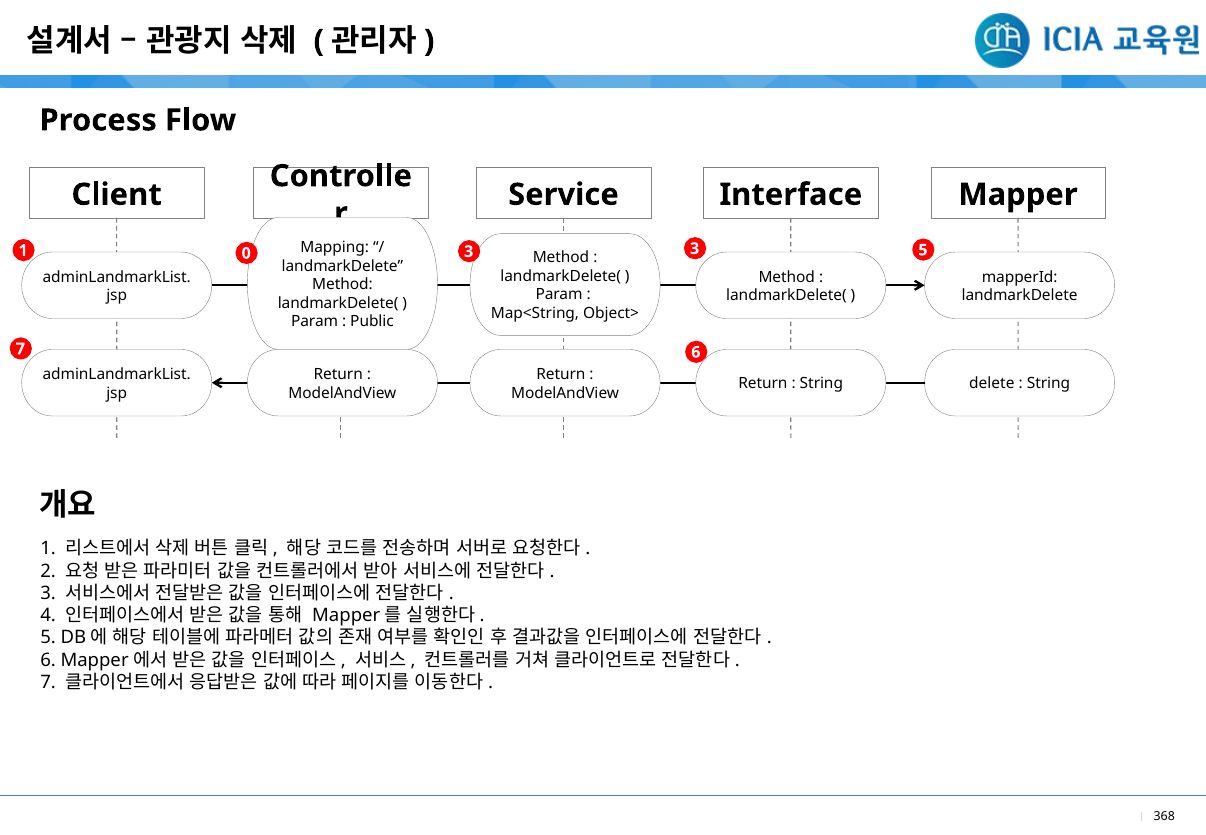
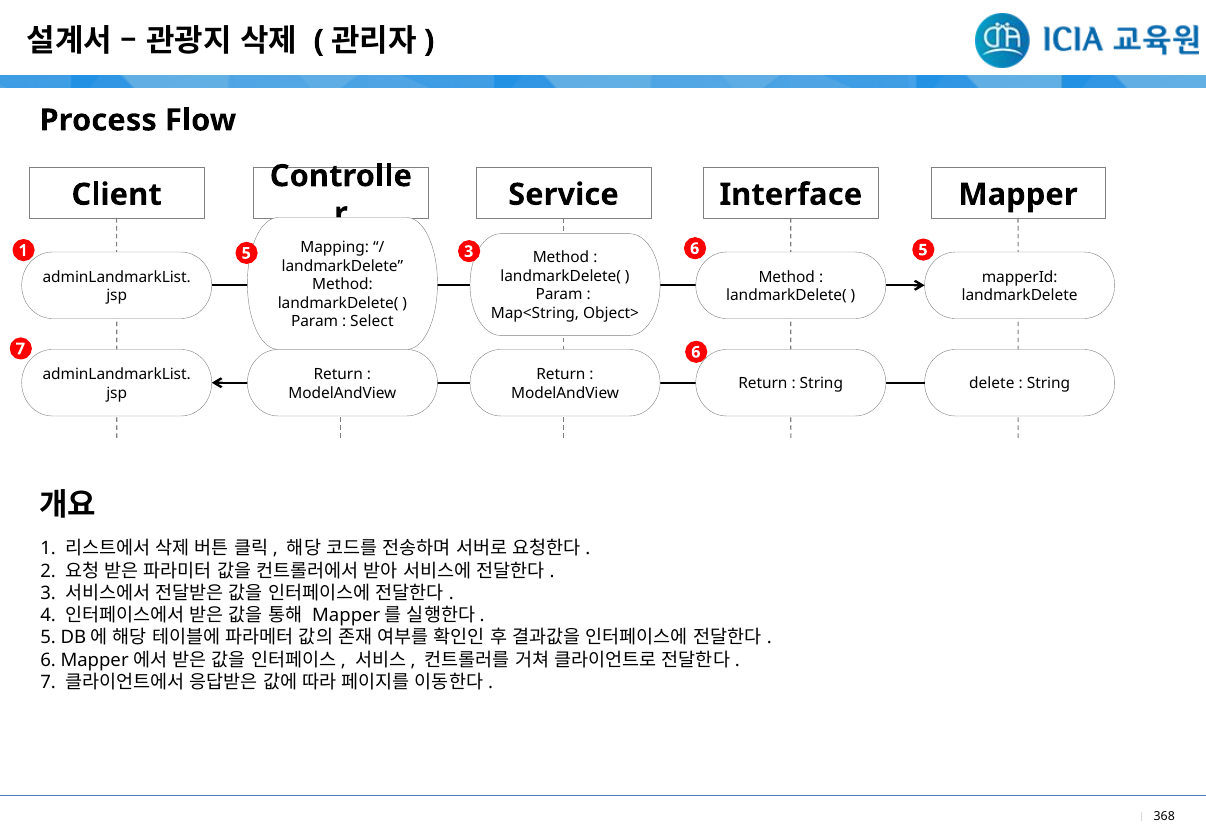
1 0: 0 -> 5 (246, 253)
3 3: 3 -> 6 (695, 249)
Public: Public -> Select (372, 322)
